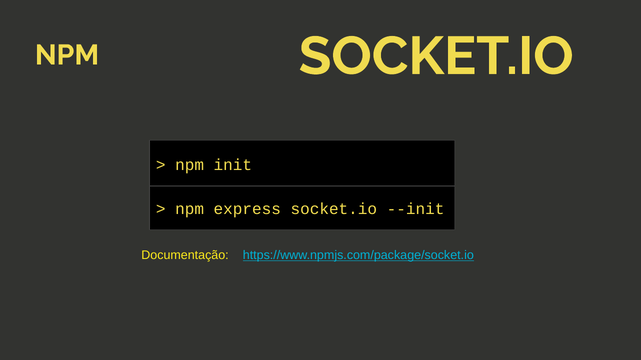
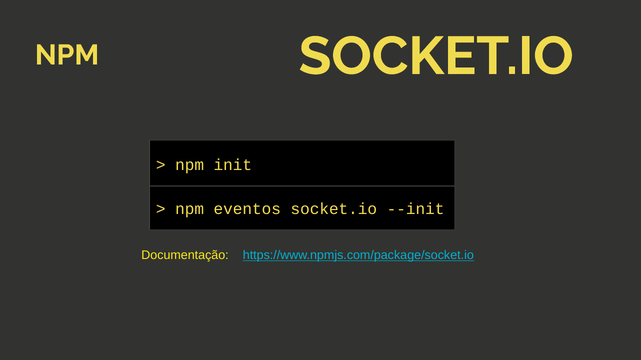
express: express -> eventos (247, 209)
